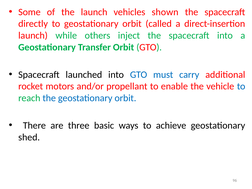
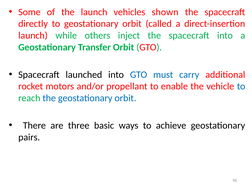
shed: shed -> pairs (29, 137)
